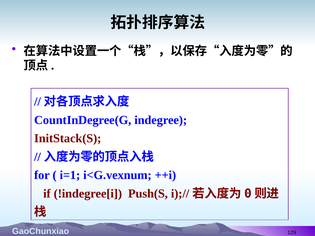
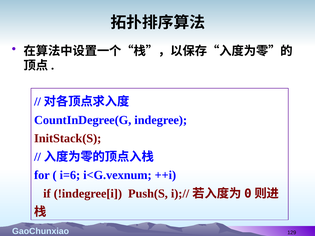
i=1: i=1 -> i=6 (70, 175)
